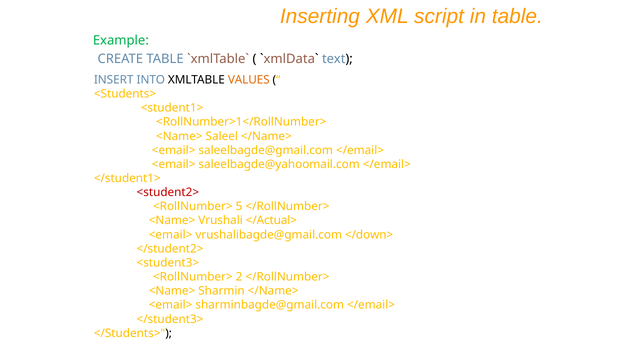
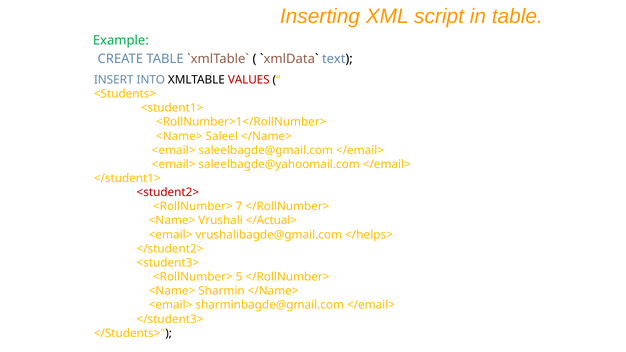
VALUES colour: orange -> red (249, 80)
5: 5 -> 7 (239, 207)
</down>: </down> -> </helps> (369, 235)
2: 2 -> 5 (239, 277)
